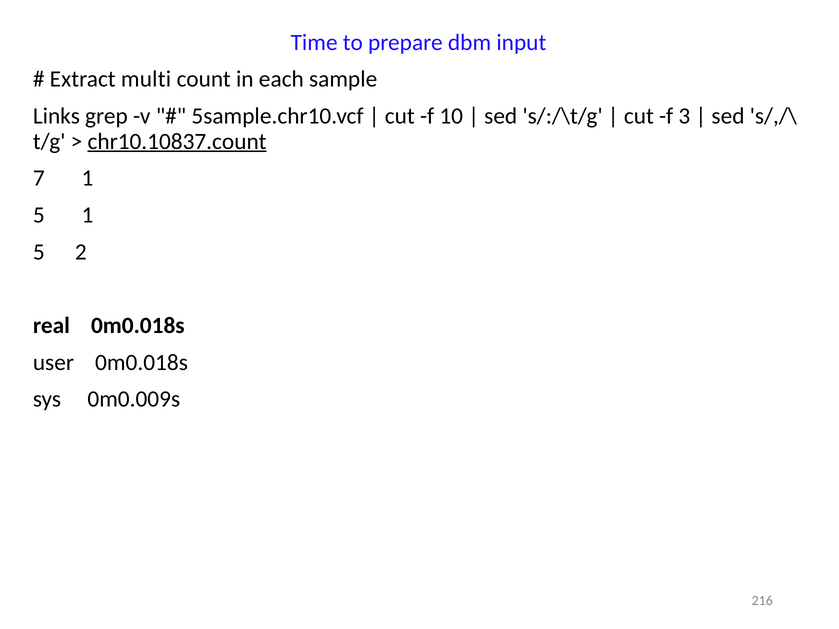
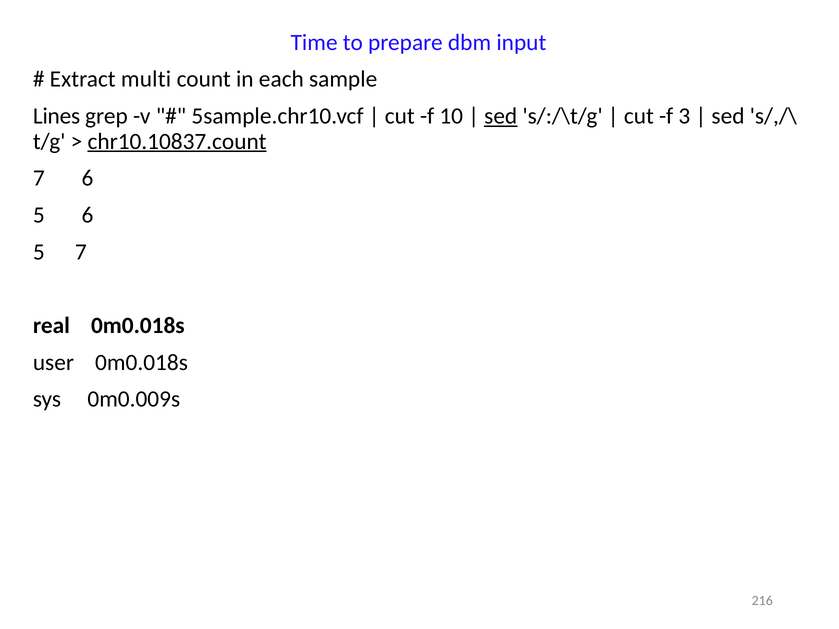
Links: Links -> Lines (57, 116)
sed underline: none -> present (501, 116)
7 1: 1 -> 6 (87, 178)
5 1: 1 -> 6 (87, 215)
5 2: 2 -> 7 (81, 252)
